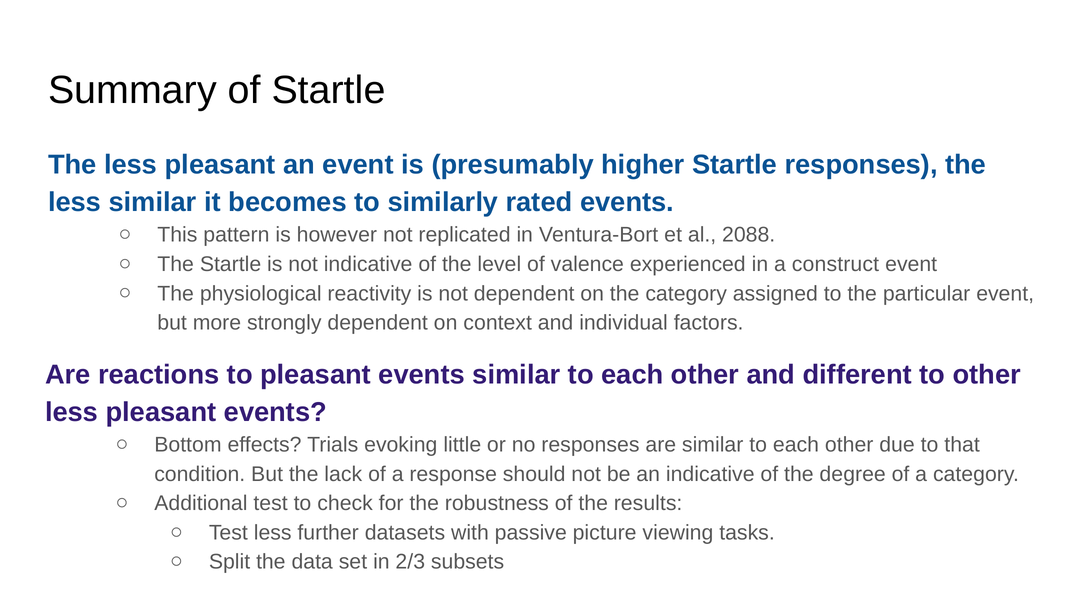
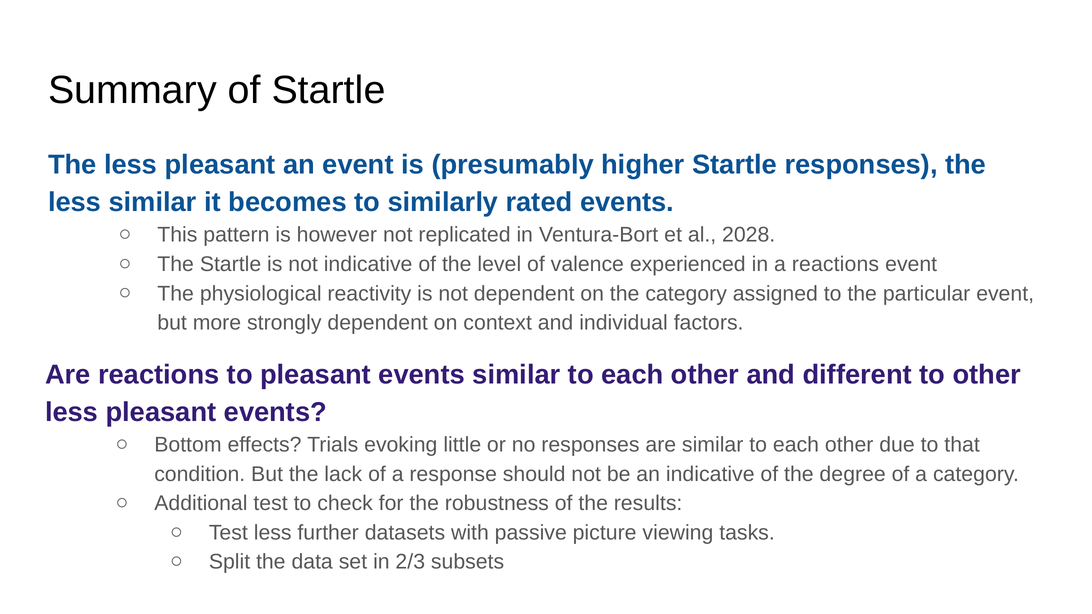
2088: 2088 -> 2028 (749, 235)
a construct: construct -> reactions (835, 264)
